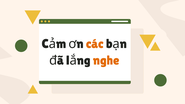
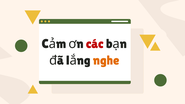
các colour: orange -> red (95, 44)
